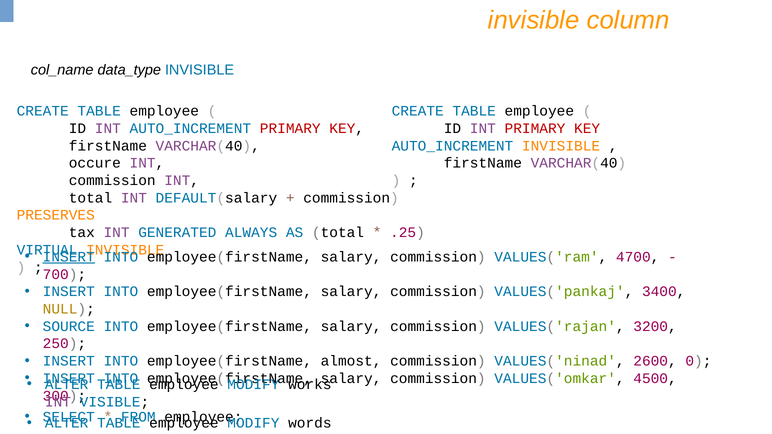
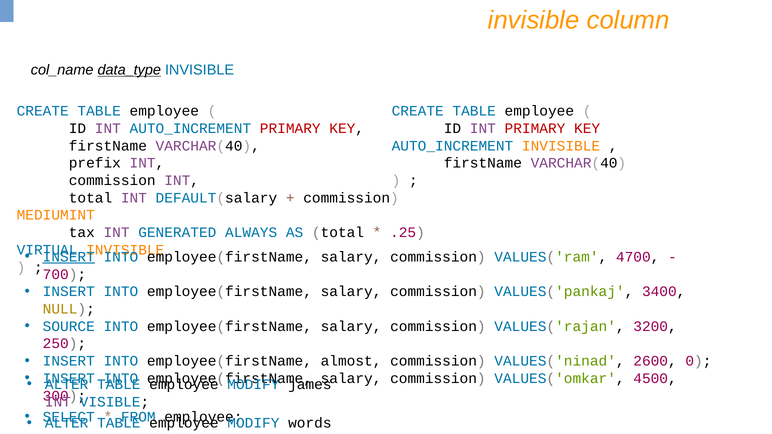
data_type underline: none -> present (129, 70)
occure: occure -> prefix (95, 163)
PRESERVES: PRESERVES -> MEDIUMINT (56, 215)
works: works -> james (310, 385)
